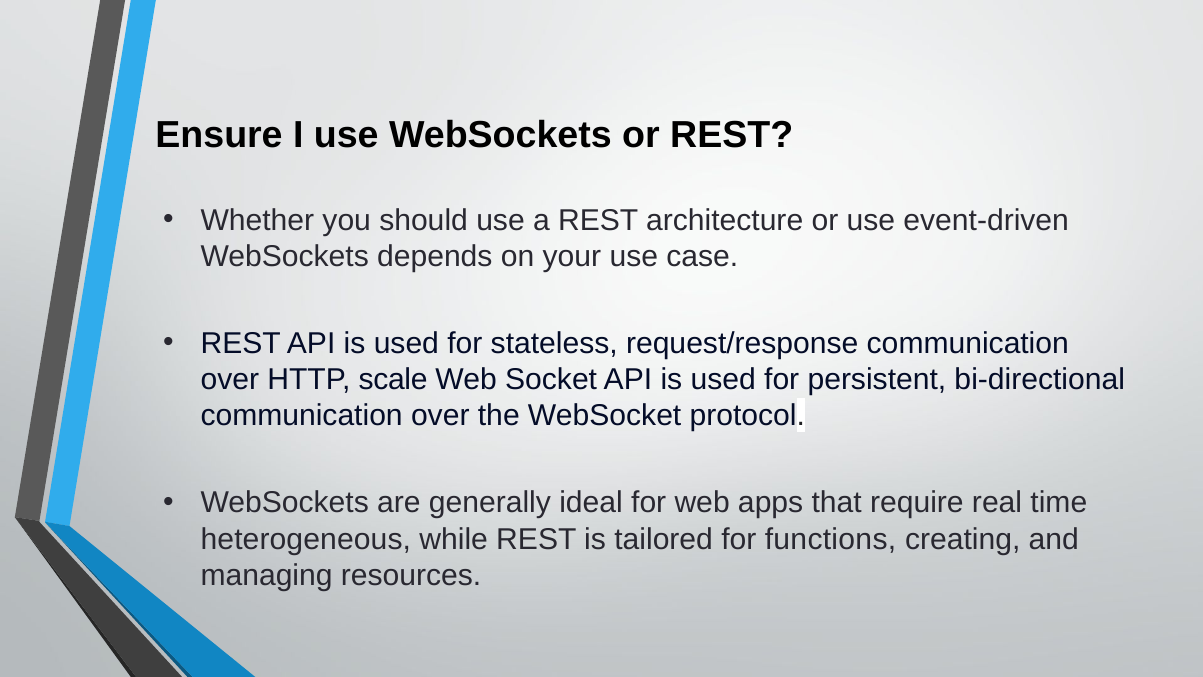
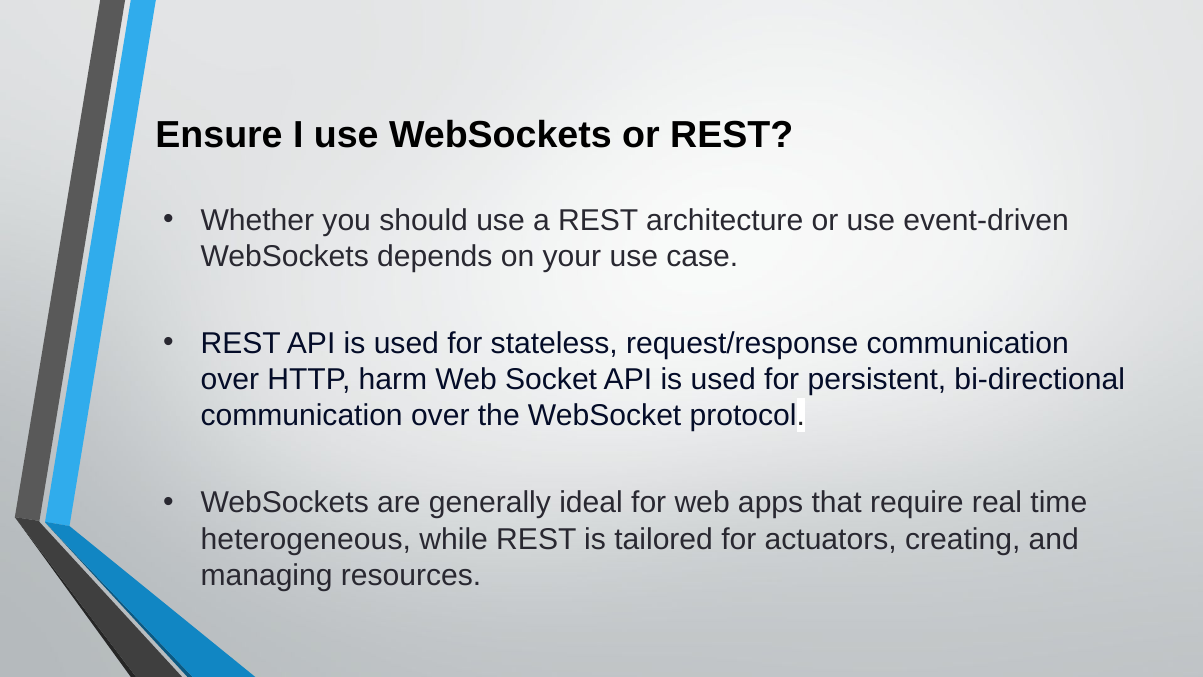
scale: scale -> harm (393, 379)
functions: functions -> actuators (831, 539)
